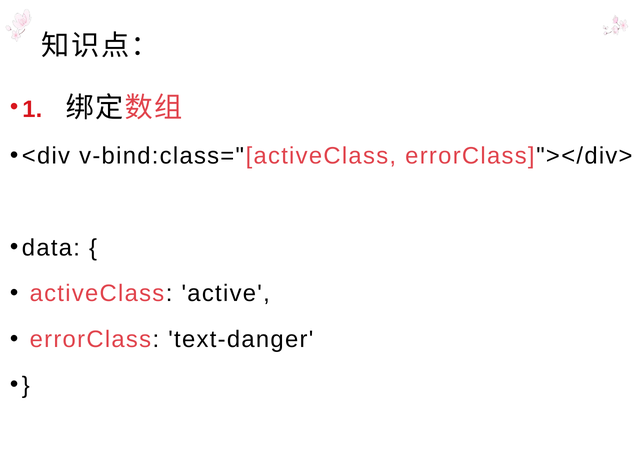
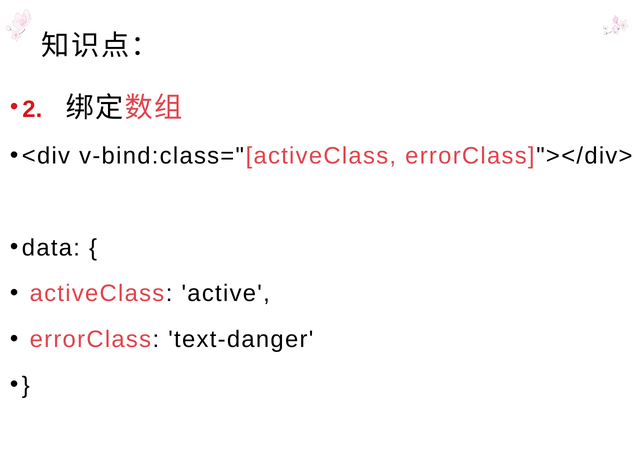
1: 1 -> 2 (32, 109)
